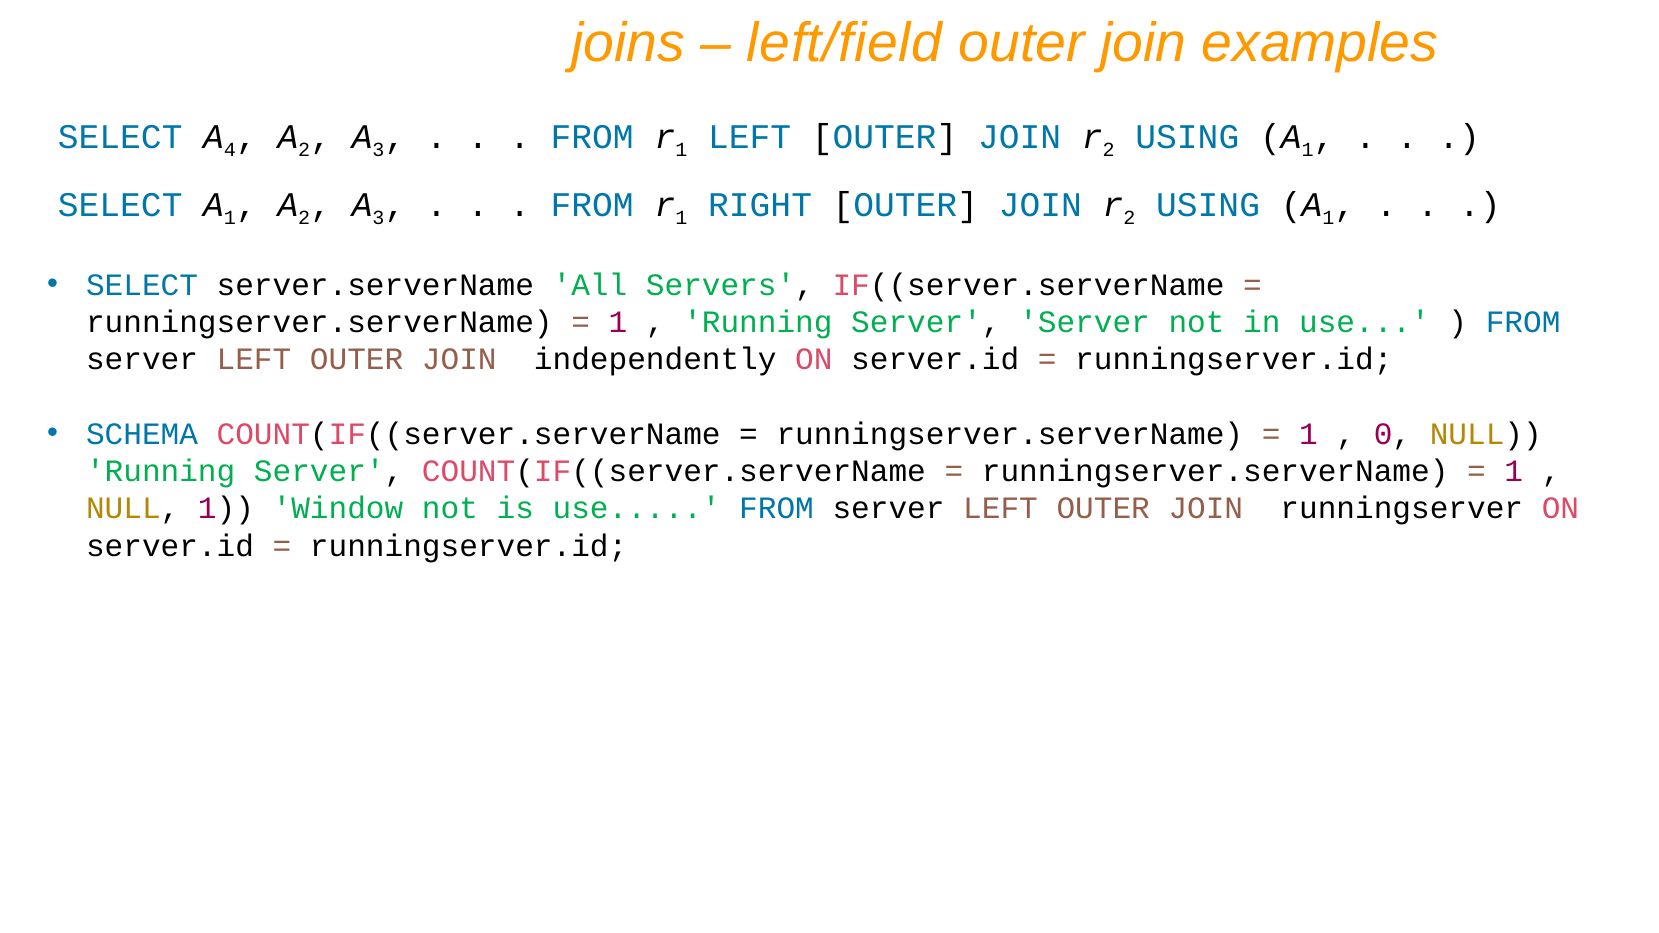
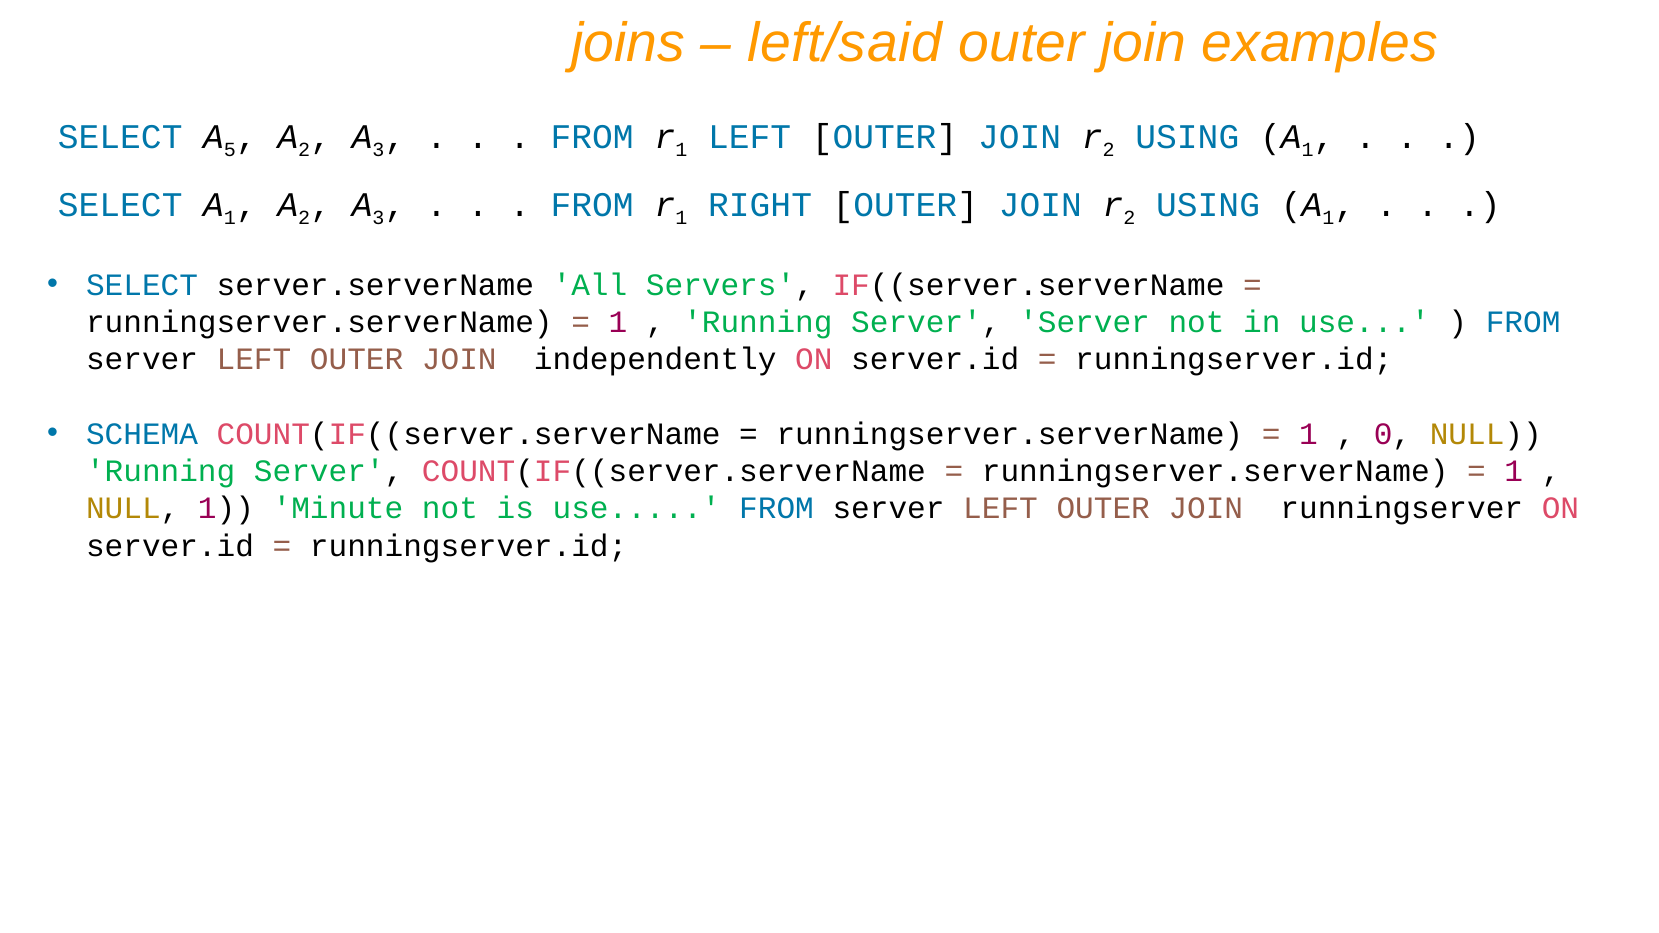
left/field: left/field -> left/said (845, 43)
4: 4 -> 5 (230, 150)
Window: Window -> Minute (338, 509)
